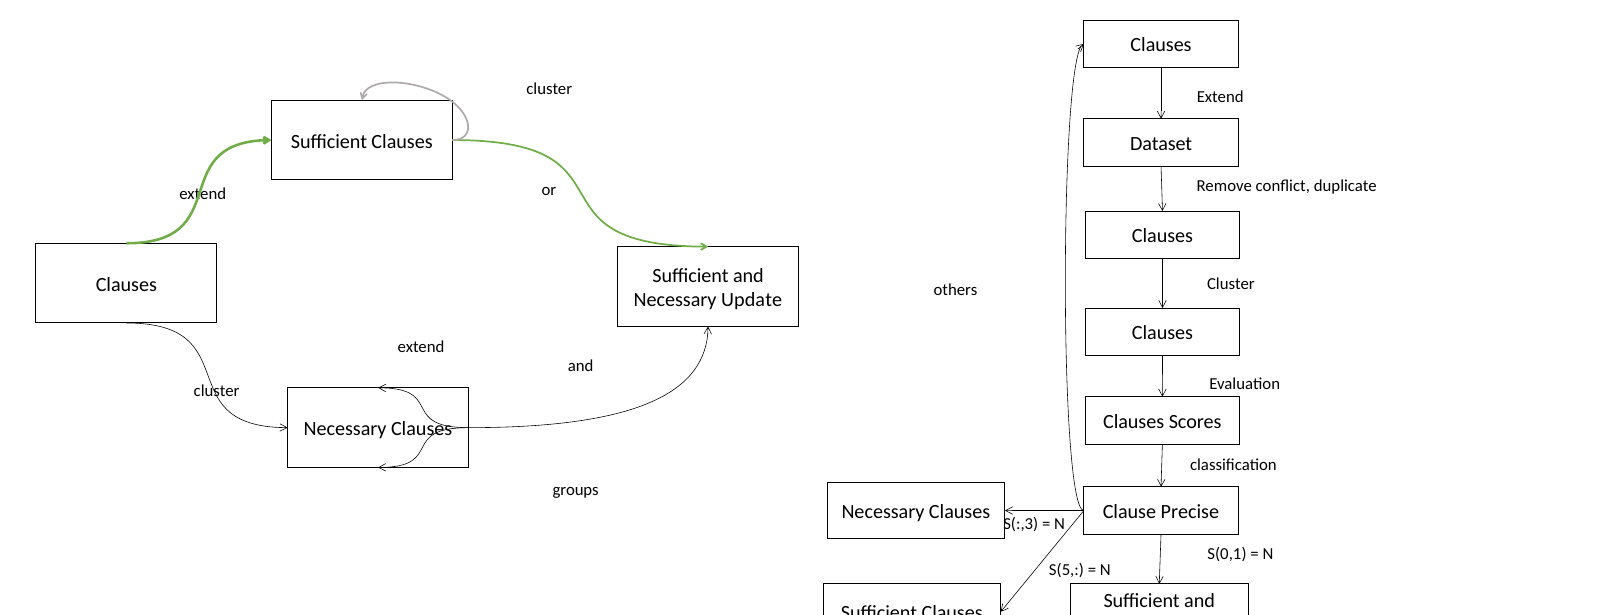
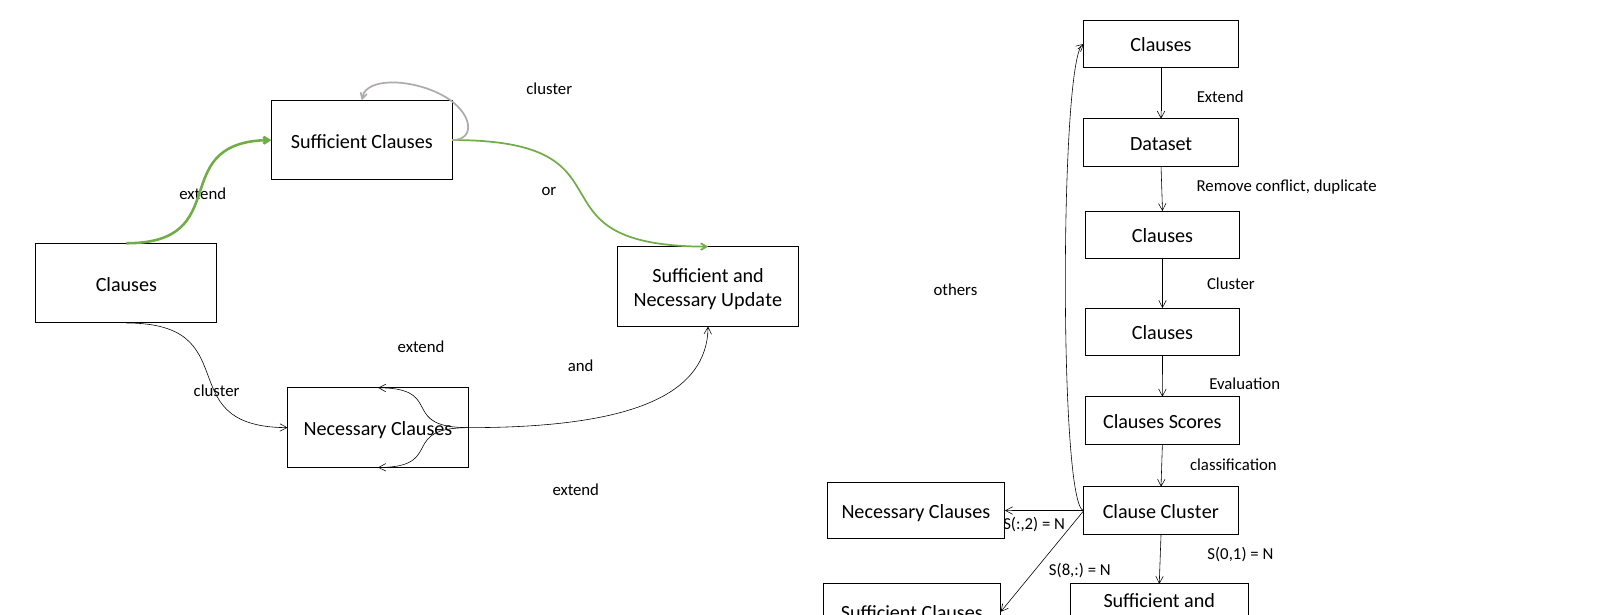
groups: groups -> extend (576, 490)
Clause Precise: Precise -> Cluster (1190, 512)
S(:,3: S(:,3 -> S(:,2 (1021, 524)
S(5: S(5 -> S(8 (1066, 571)
